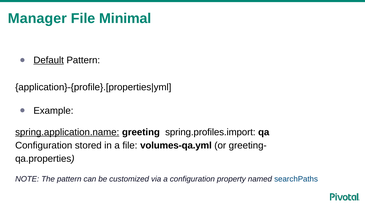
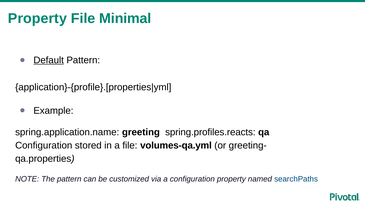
Manager: Manager -> Property (37, 19)
spring.application.name underline: present -> none (67, 132)
spring.profiles.import: spring.profiles.import -> spring.profiles.reacts (210, 132)
